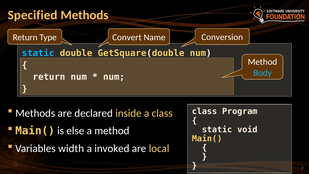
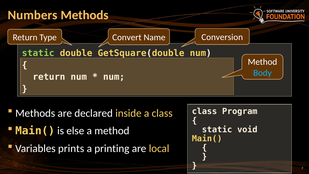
Specified: Specified -> Numbers (33, 15)
static colour: light blue -> light green (38, 53)
width: width -> prints (71, 148)
invoked: invoked -> printing (112, 148)
